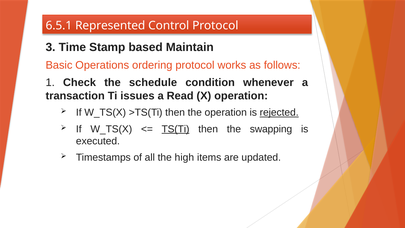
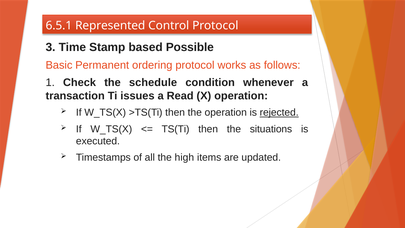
Maintain: Maintain -> Possible (190, 47)
Operations: Operations -> Permanent (102, 65)
TS(Ti underline: present -> none (175, 129)
swapping: swapping -> situations (271, 129)
